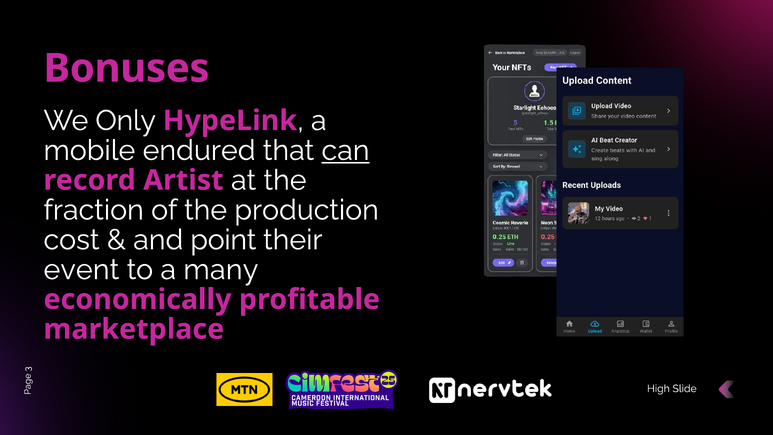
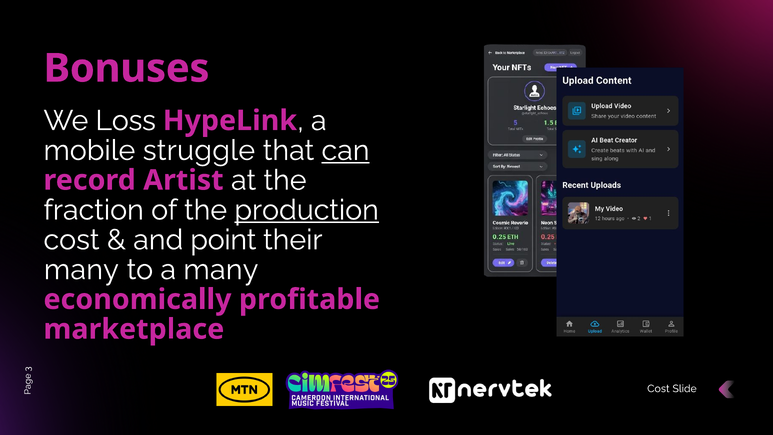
Only: Only -> Loss (126, 121)
endured: endured -> struggle (199, 150)
production underline: none -> present (307, 210)
event: event -> many (81, 270)
High: High -> Cost (658, 388)
